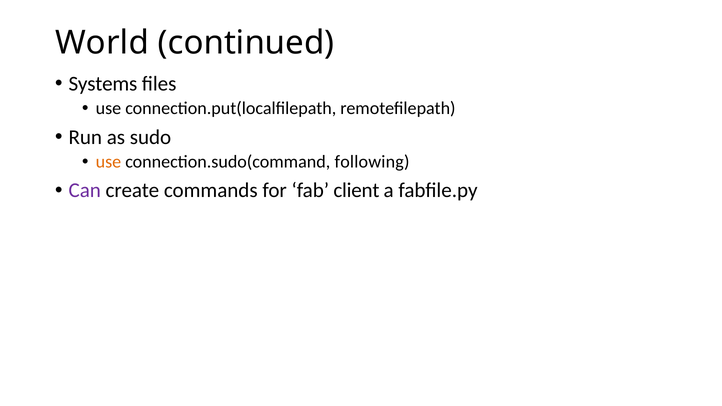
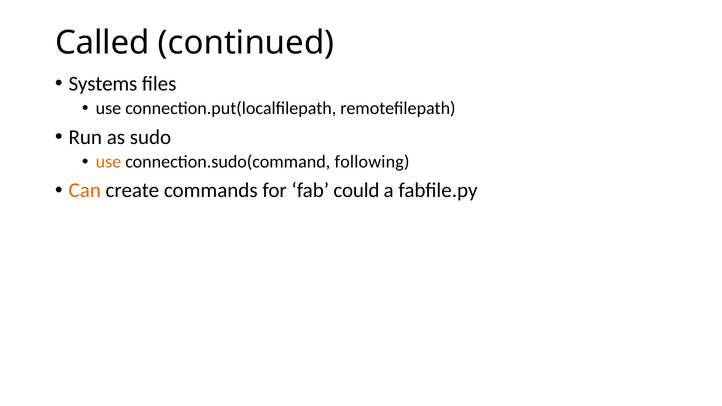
World: World -> Called (102, 43)
Can colour: purple -> orange (85, 191)
client: client -> could (356, 191)
